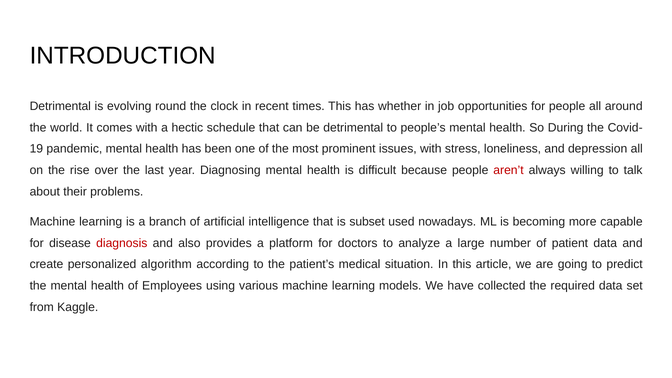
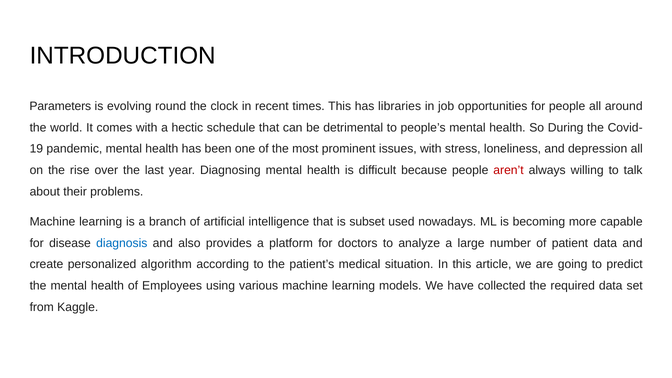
Detrimental: Detrimental -> Parameters (60, 106)
whether: whether -> libraries (400, 106)
diagnosis colour: red -> blue (122, 243)
